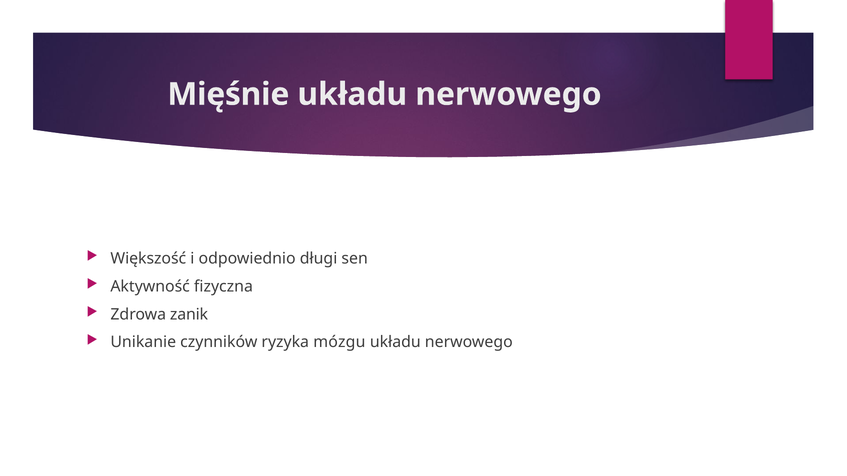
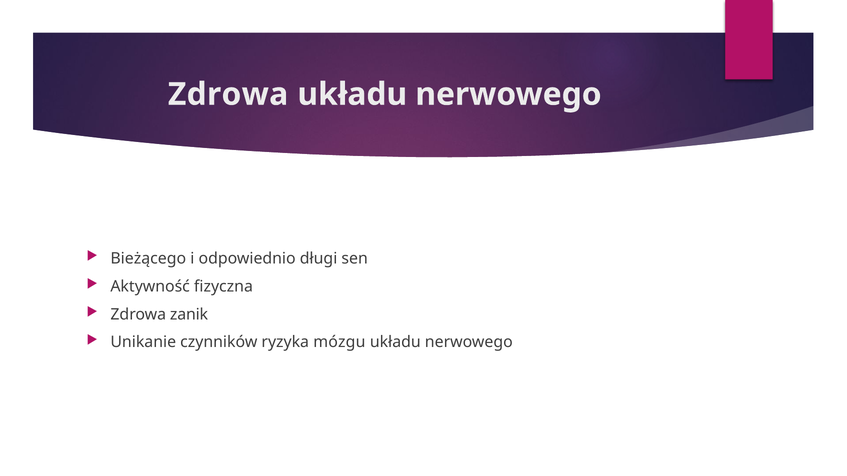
Mięśnie: Mięśnie -> Zdrowa (228, 94)
Większość: Większość -> Bieżącego (148, 259)
